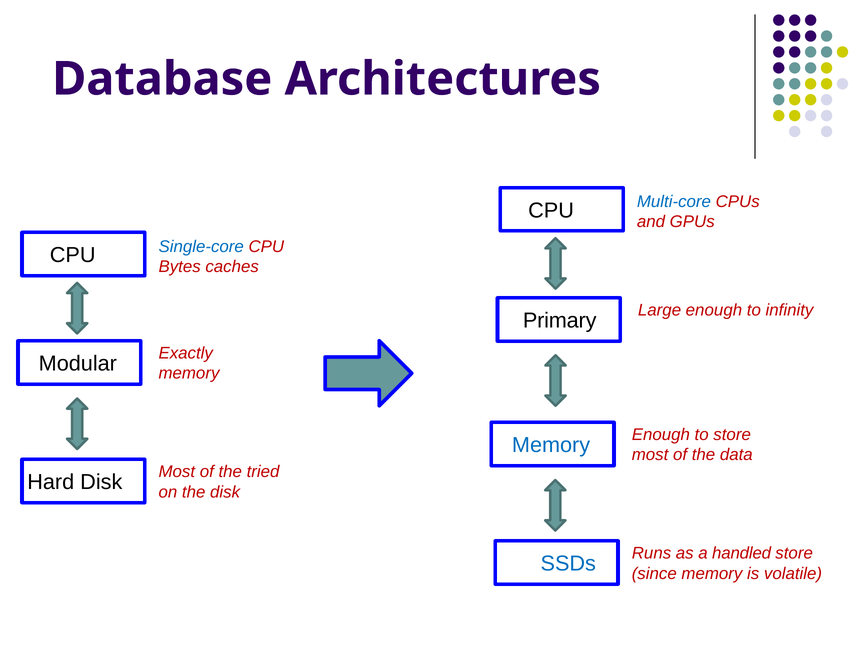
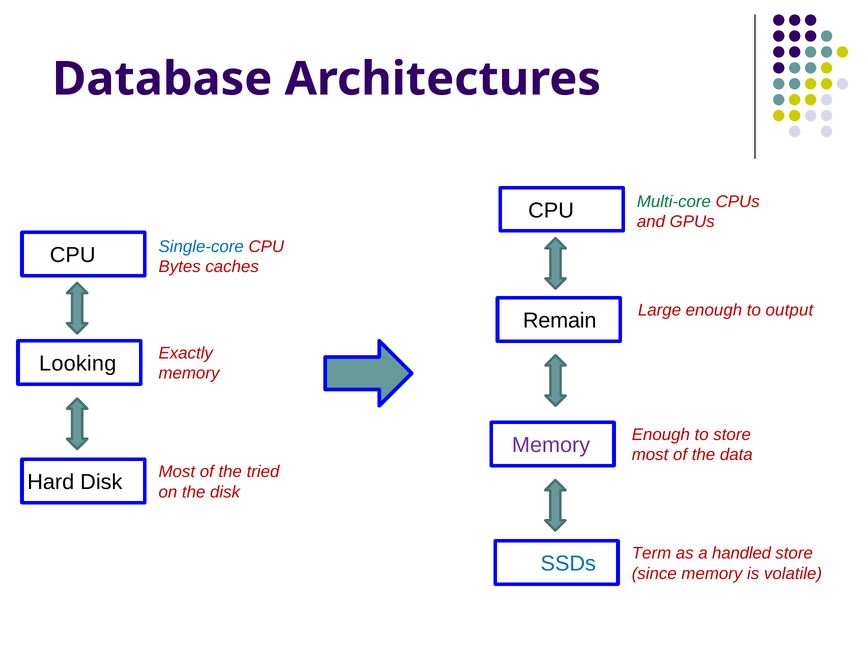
Multi-core colour: blue -> green (674, 202)
Primary: Primary -> Remain (560, 321)
infinity: infinity -> output (789, 310)
Modular: Modular -> Looking (78, 364)
Memory colour: blue -> purple (551, 445)
Runs: Runs -> Term (651, 553)
